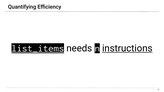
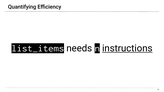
list_items underline: present -> none (38, 48)
